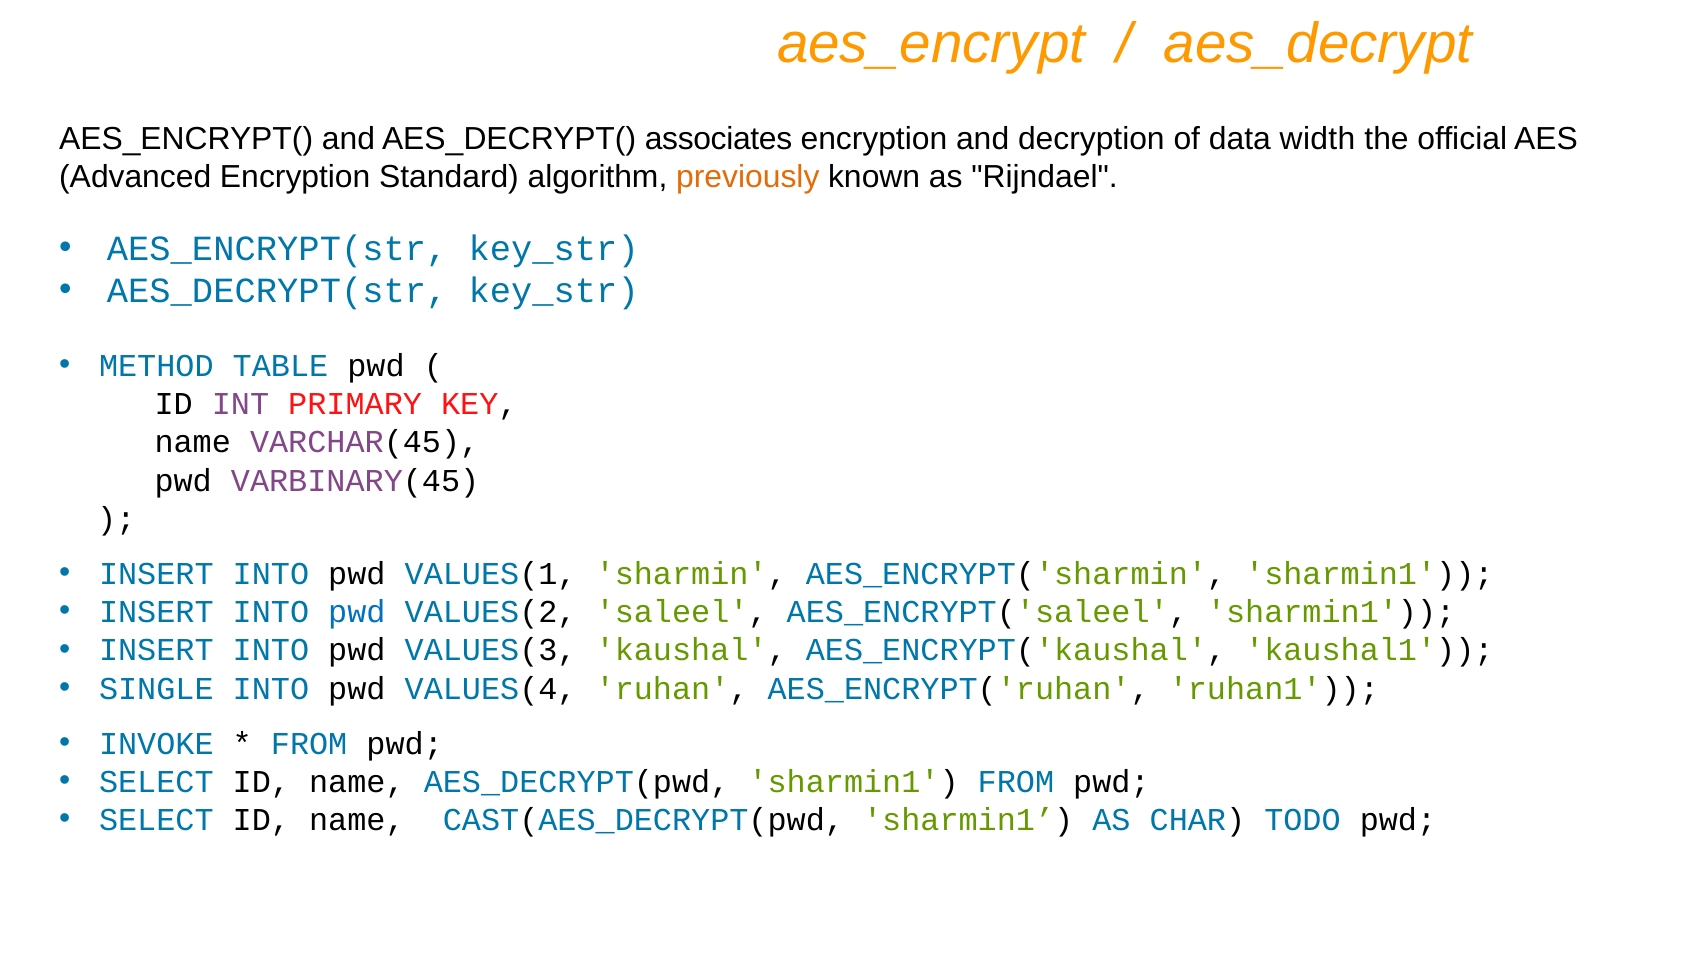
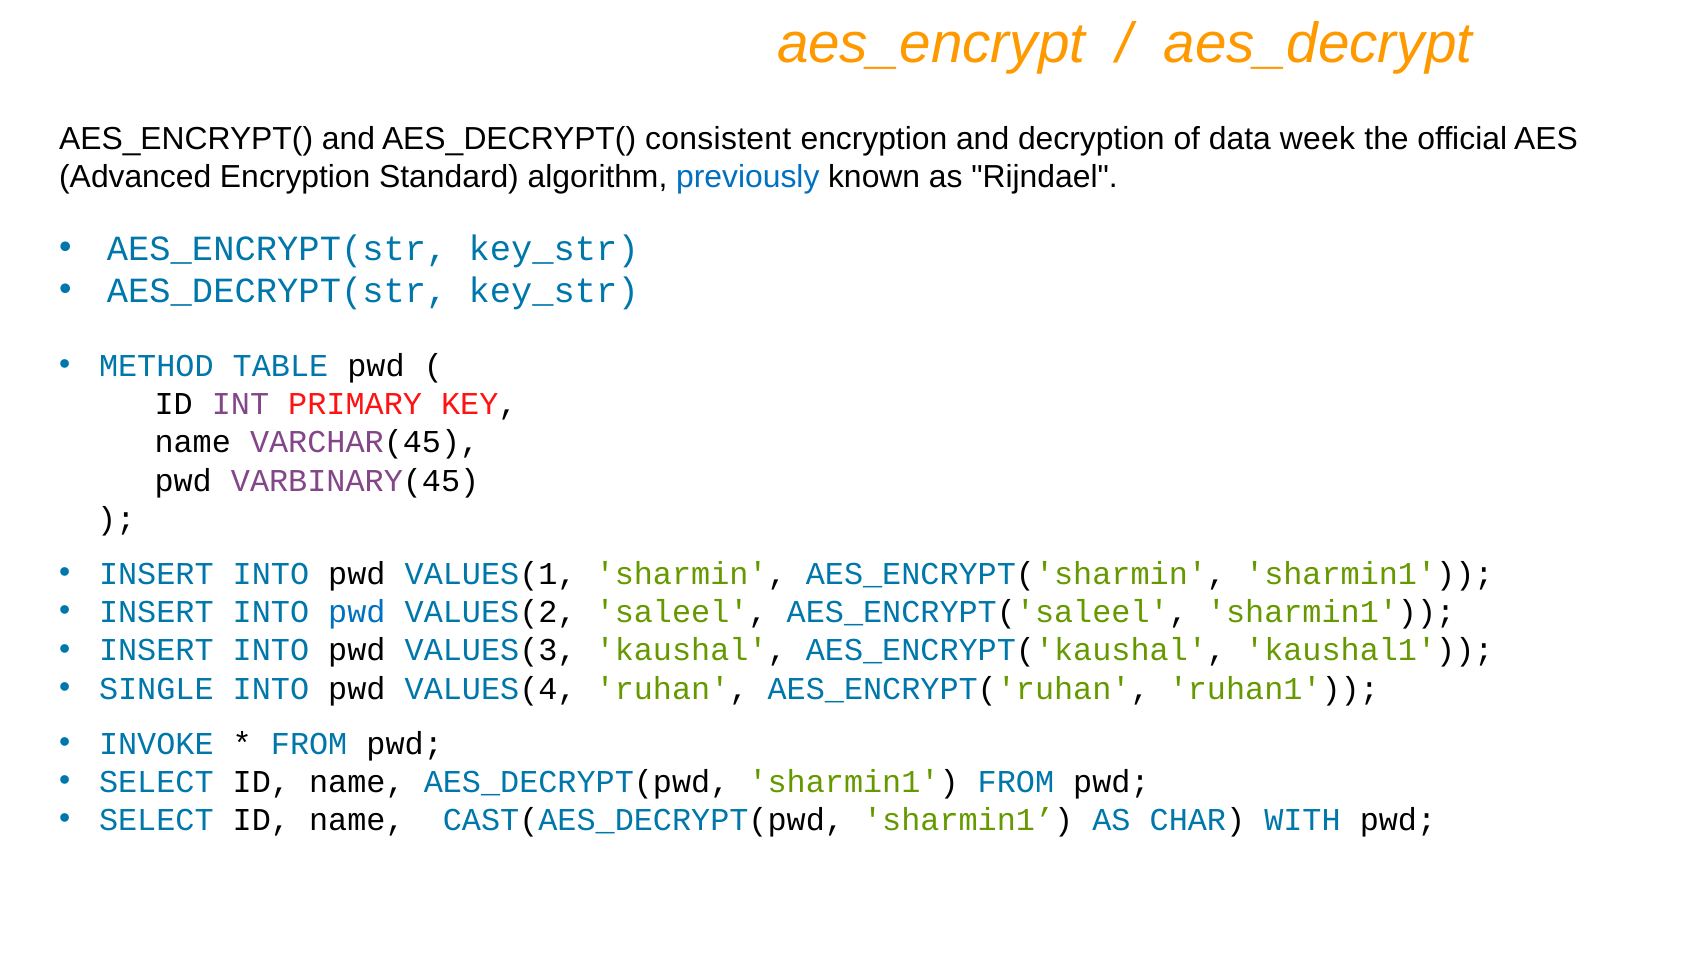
associates: associates -> consistent (718, 139)
width: width -> week (1317, 139)
previously colour: orange -> blue (748, 177)
TODO: TODO -> WITH (1302, 820)
